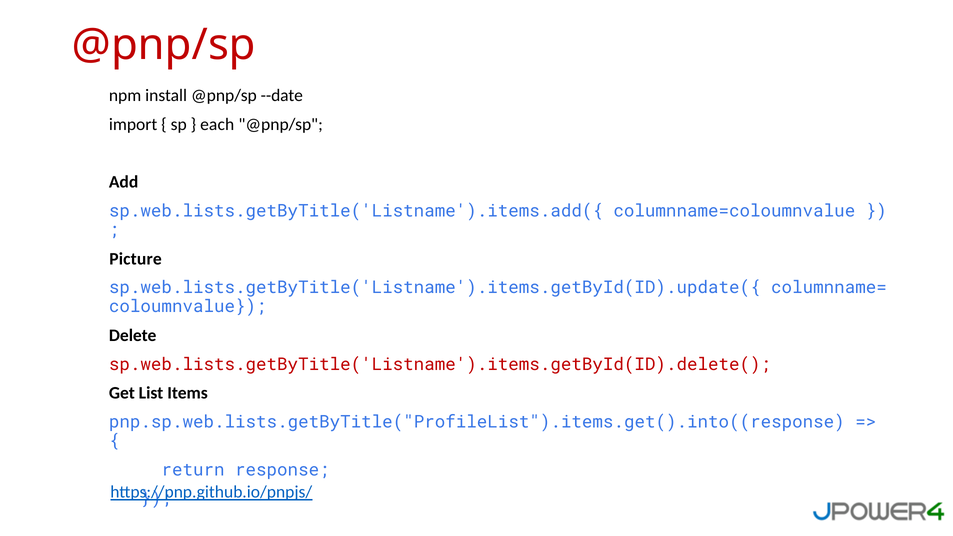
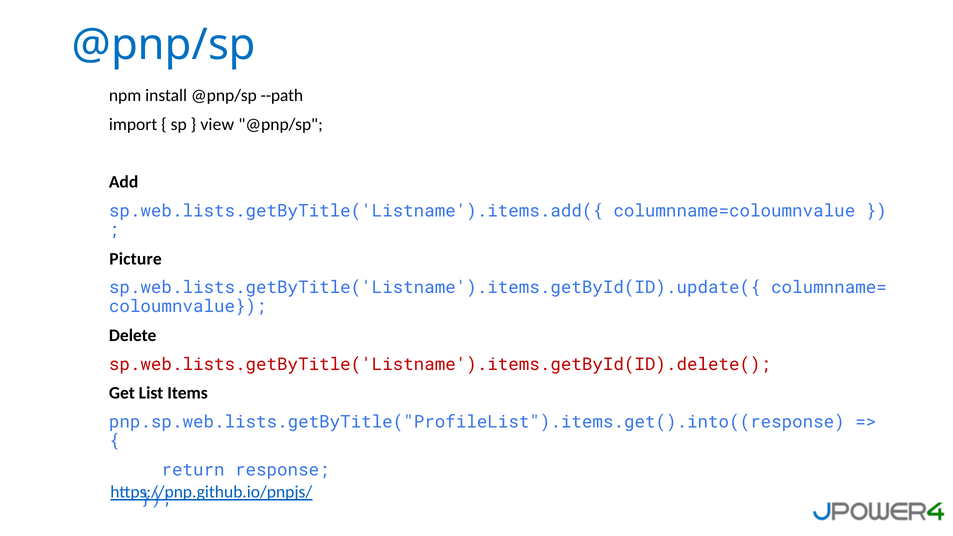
@pnp/sp colour: red -> blue (164, 45)
--date: --date -> --path (282, 96)
each: each -> view (217, 124)
